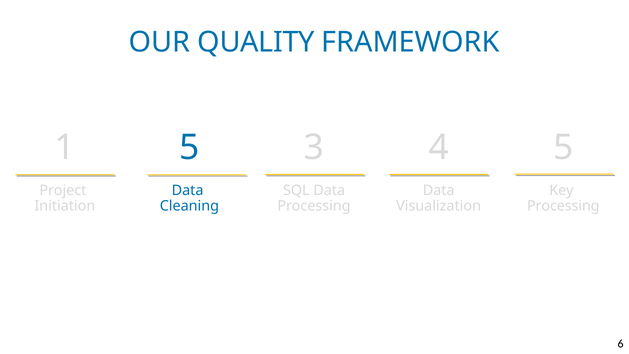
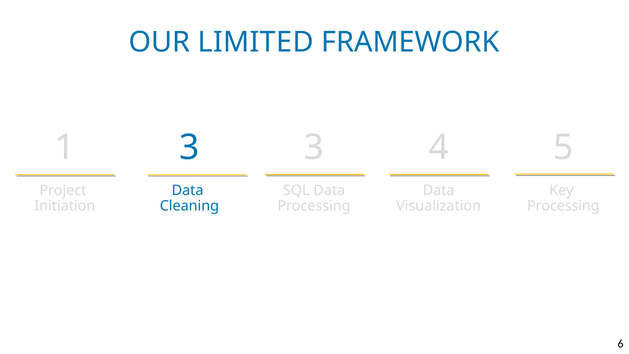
QUALITY: QUALITY -> LIMITED (256, 42)
1 5: 5 -> 3 (189, 147)
